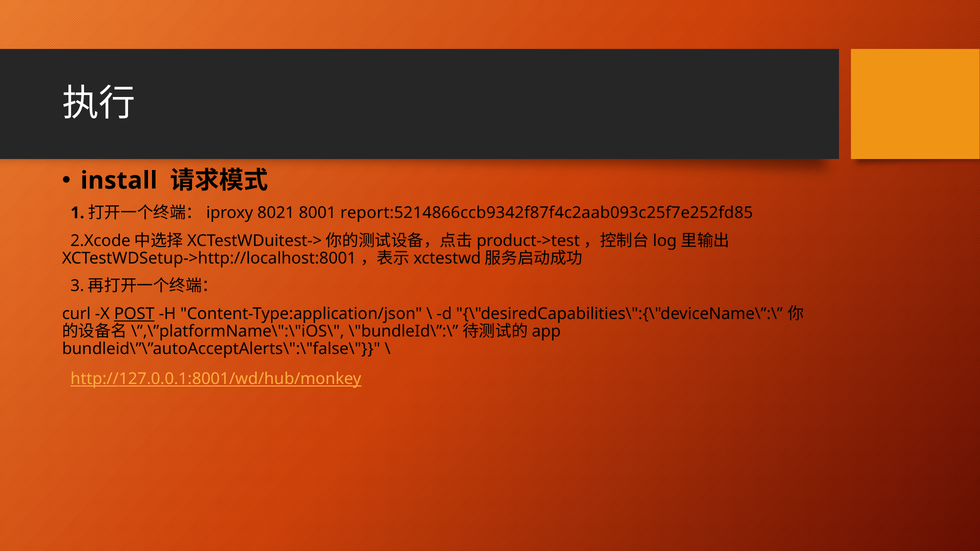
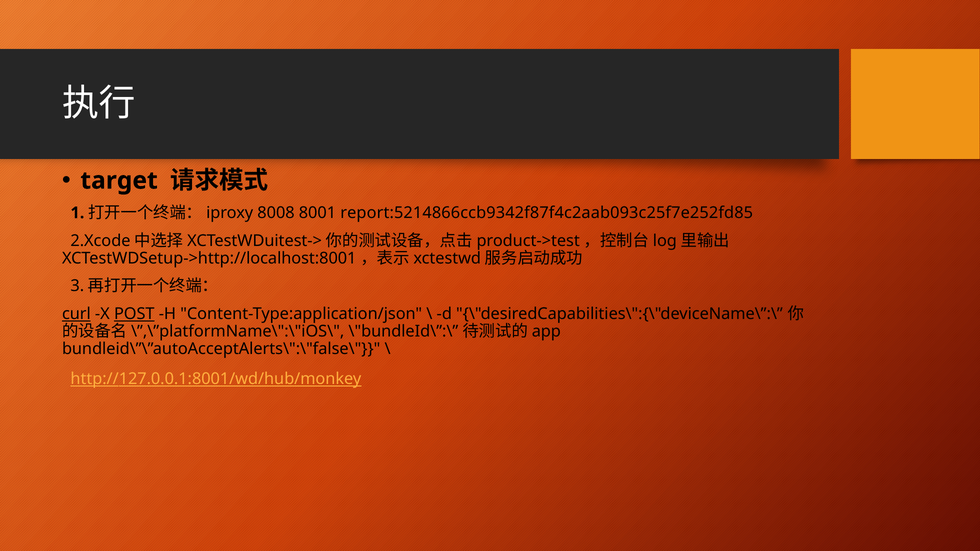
install: install -> target (119, 181)
8021: 8021 -> 8008 (276, 213)
curl underline: none -> present (76, 314)
